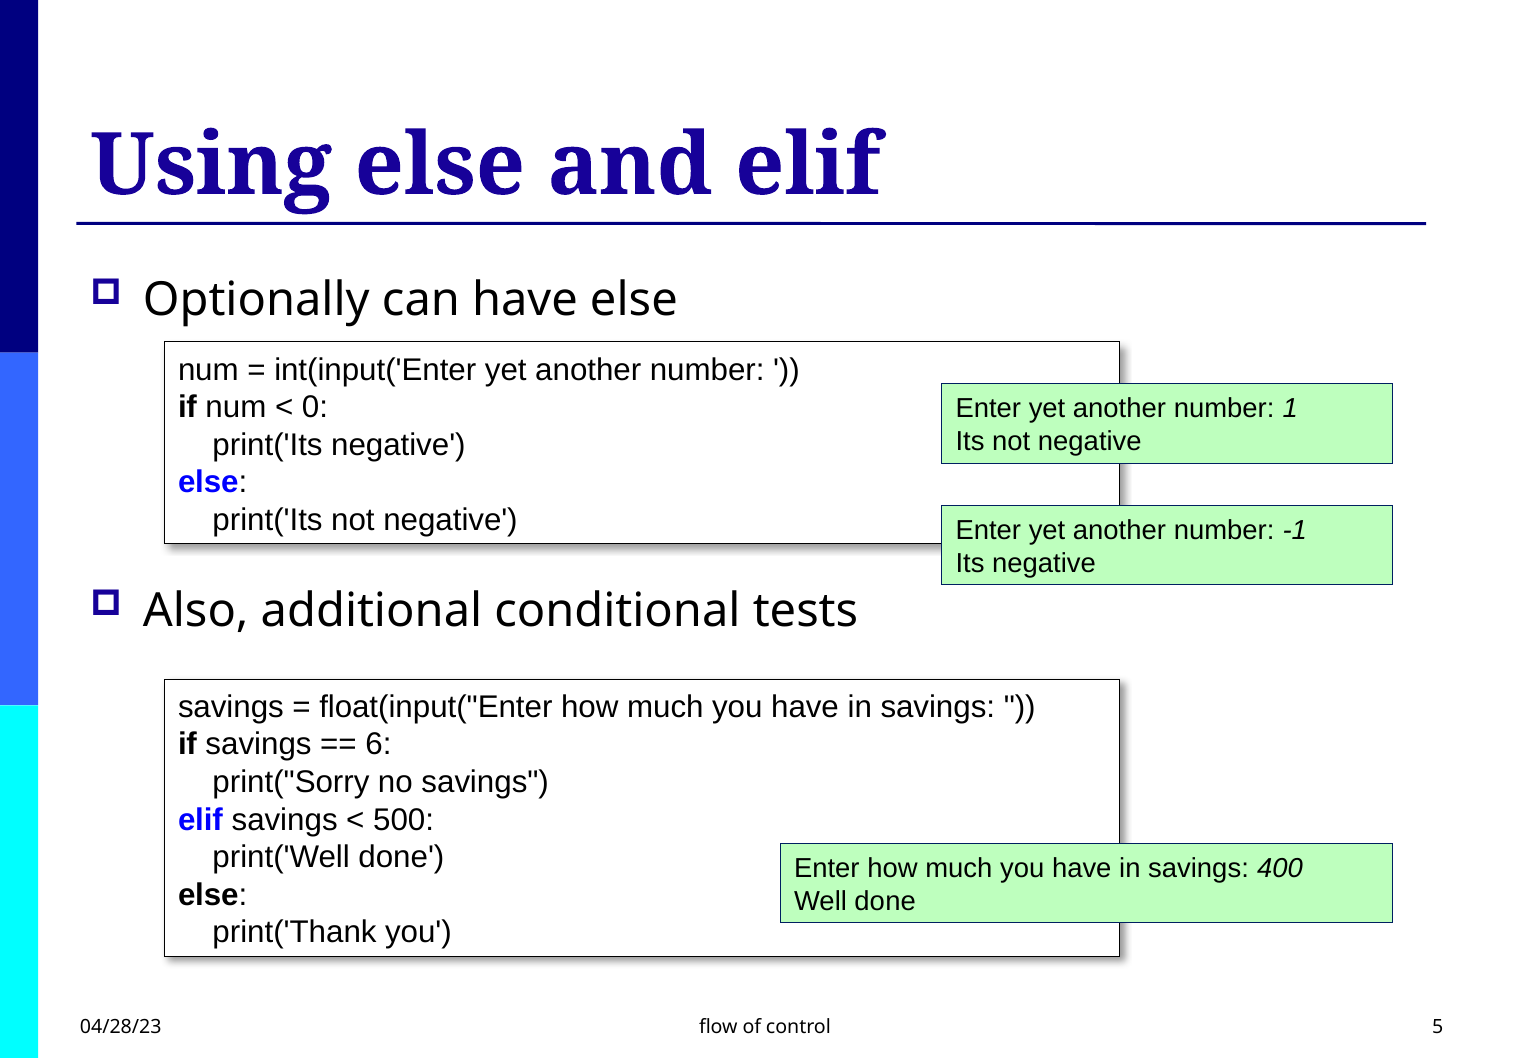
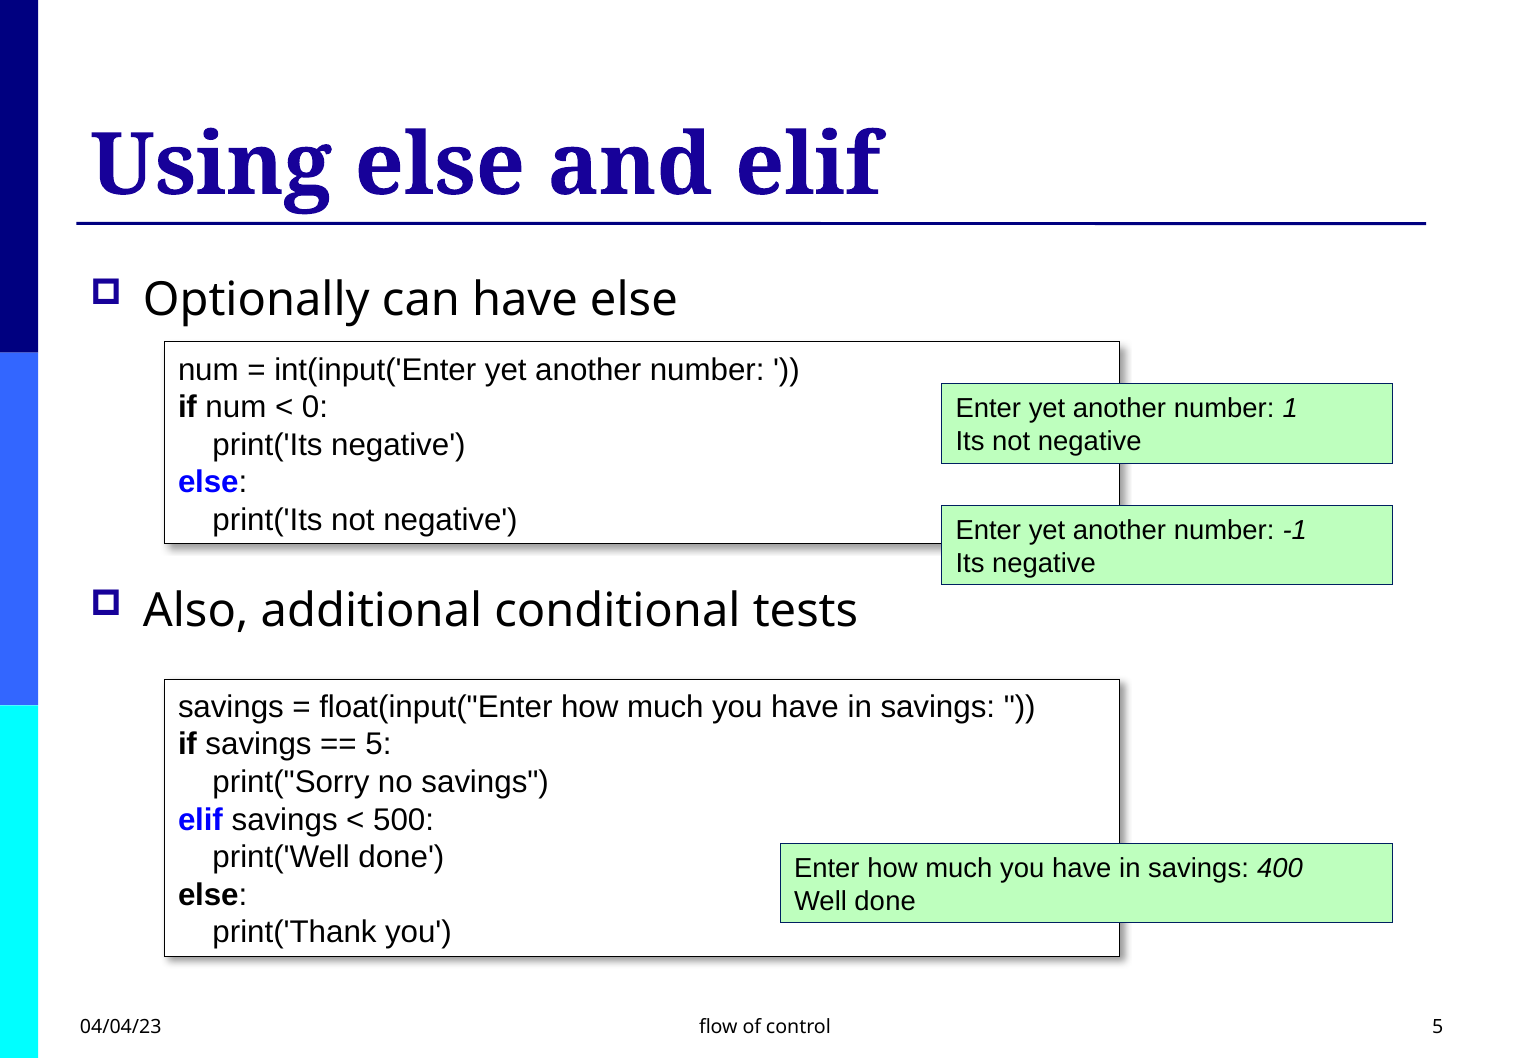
6: 6 -> 5 (378, 744)
04/28/23: 04/28/23 -> 04/04/23 (121, 1027)
